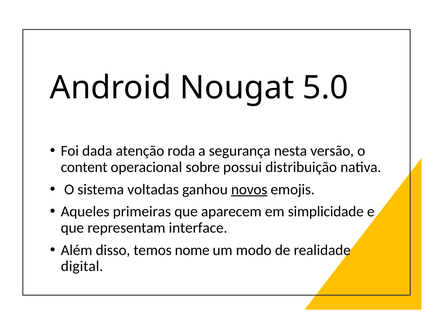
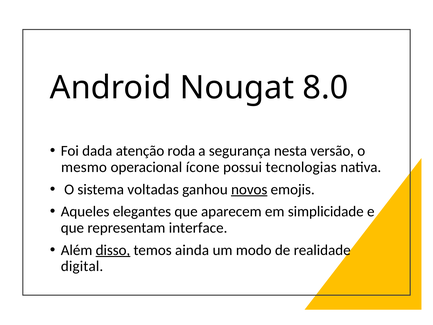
5.0: 5.0 -> 8.0 (326, 88)
content: content -> mesmo (84, 167)
sobre: sobre -> ícone (203, 167)
distribuição: distribuição -> tecnologias (301, 167)
primeiras: primeiras -> elegantes (142, 211)
disso underline: none -> present (113, 250)
nome: nome -> ainda (192, 250)
